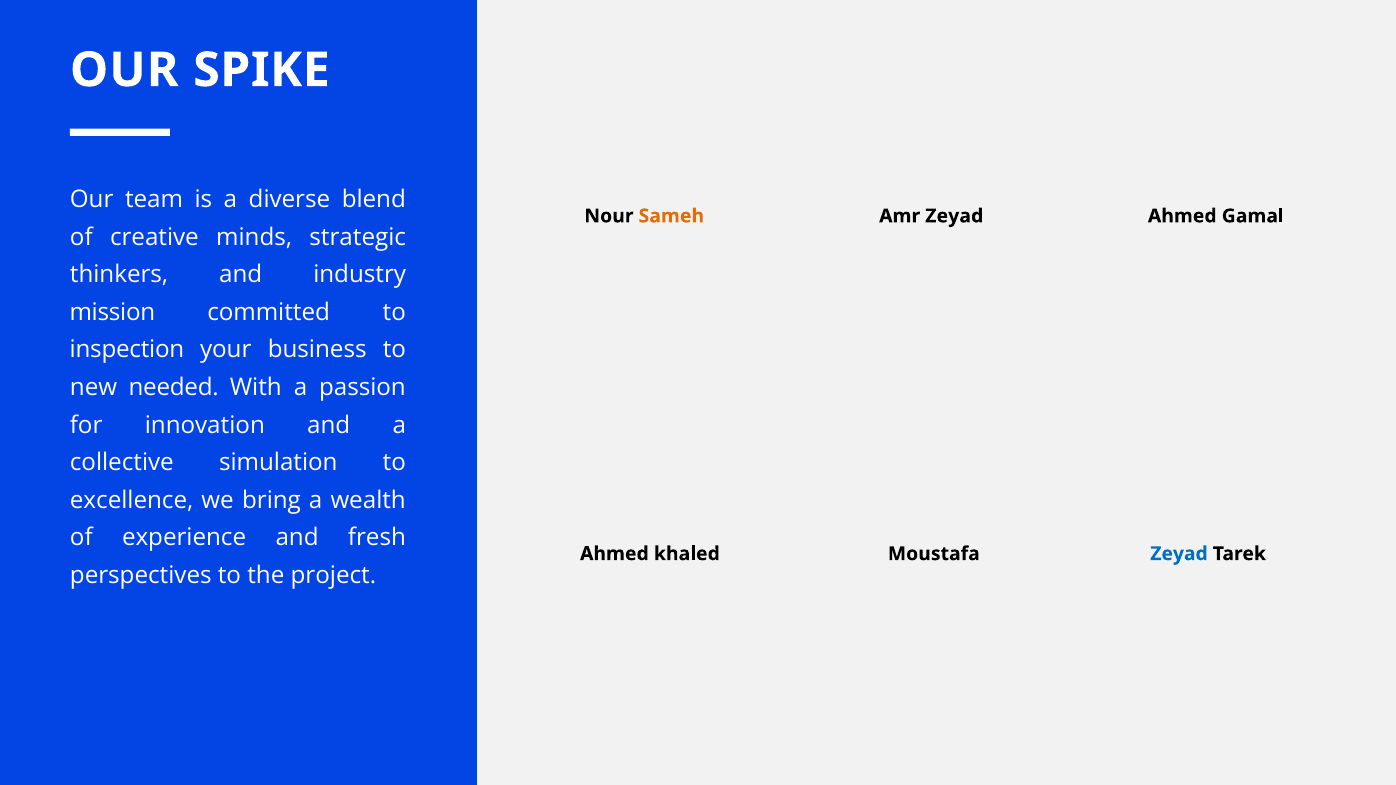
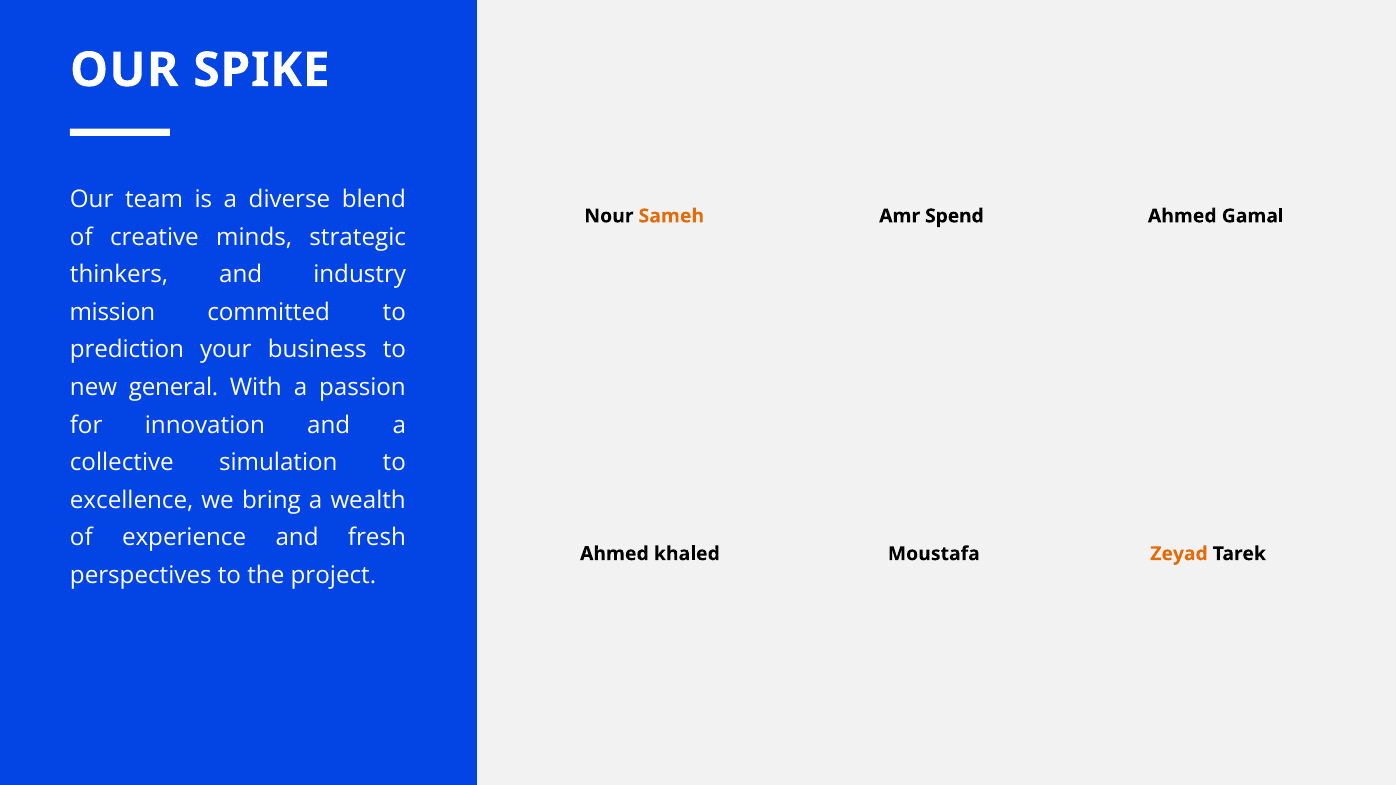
Amr Zeyad: Zeyad -> Spend (954, 216)
inspection: inspection -> prediction (127, 350)
needed: needed -> general (174, 388)
Zeyad colour: blue -> orange (1179, 554)
